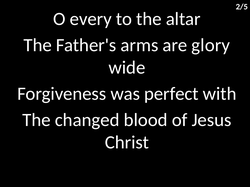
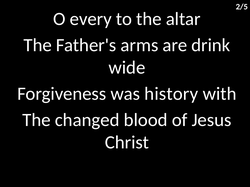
glory: glory -> drink (211, 45)
perfect: perfect -> history (171, 94)
